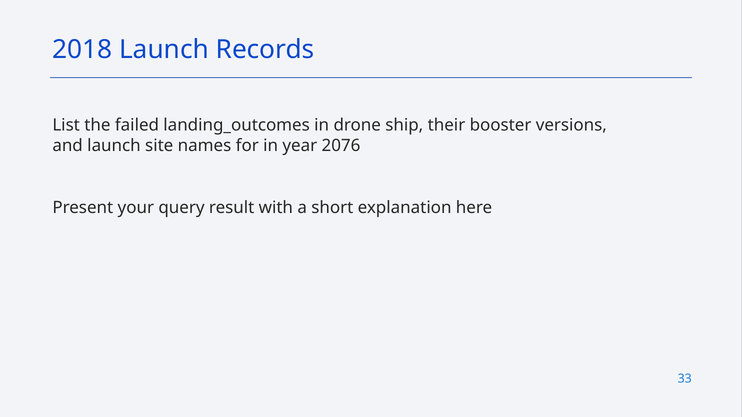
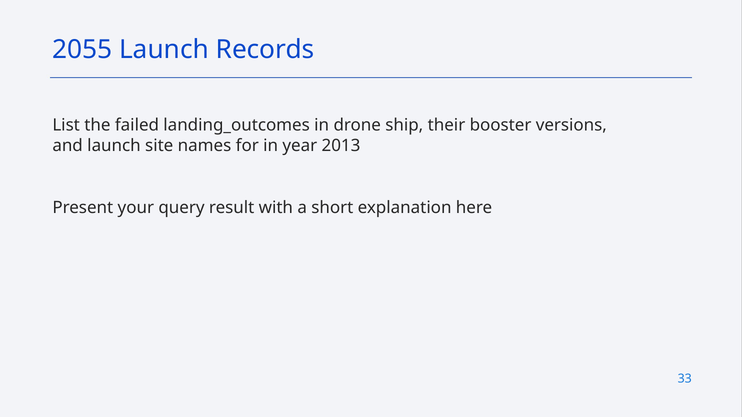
2018: 2018 -> 2055 (82, 50)
2076: 2076 -> 2013 (341, 146)
